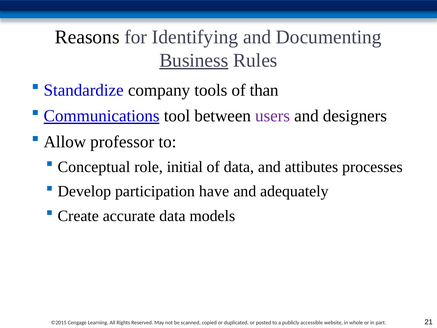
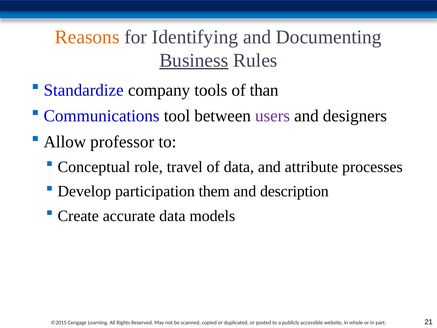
Reasons colour: black -> orange (87, 37)
Communications underline: present -> none (102, 116)
initial: initial -> travel (185, 167)
attibutes: attibutes -> attribute (311, 167)
have: have -> them (214, 191)
adequately: adequately -> description (294, 191)
